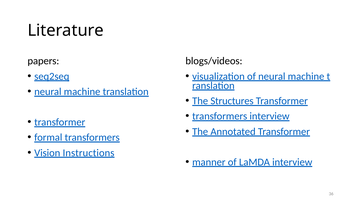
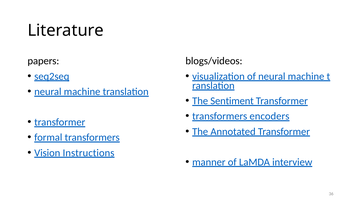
Structures: Structures -> Sentiment (232, 101)
transformers interview: interview -> encoders (269, 116)
